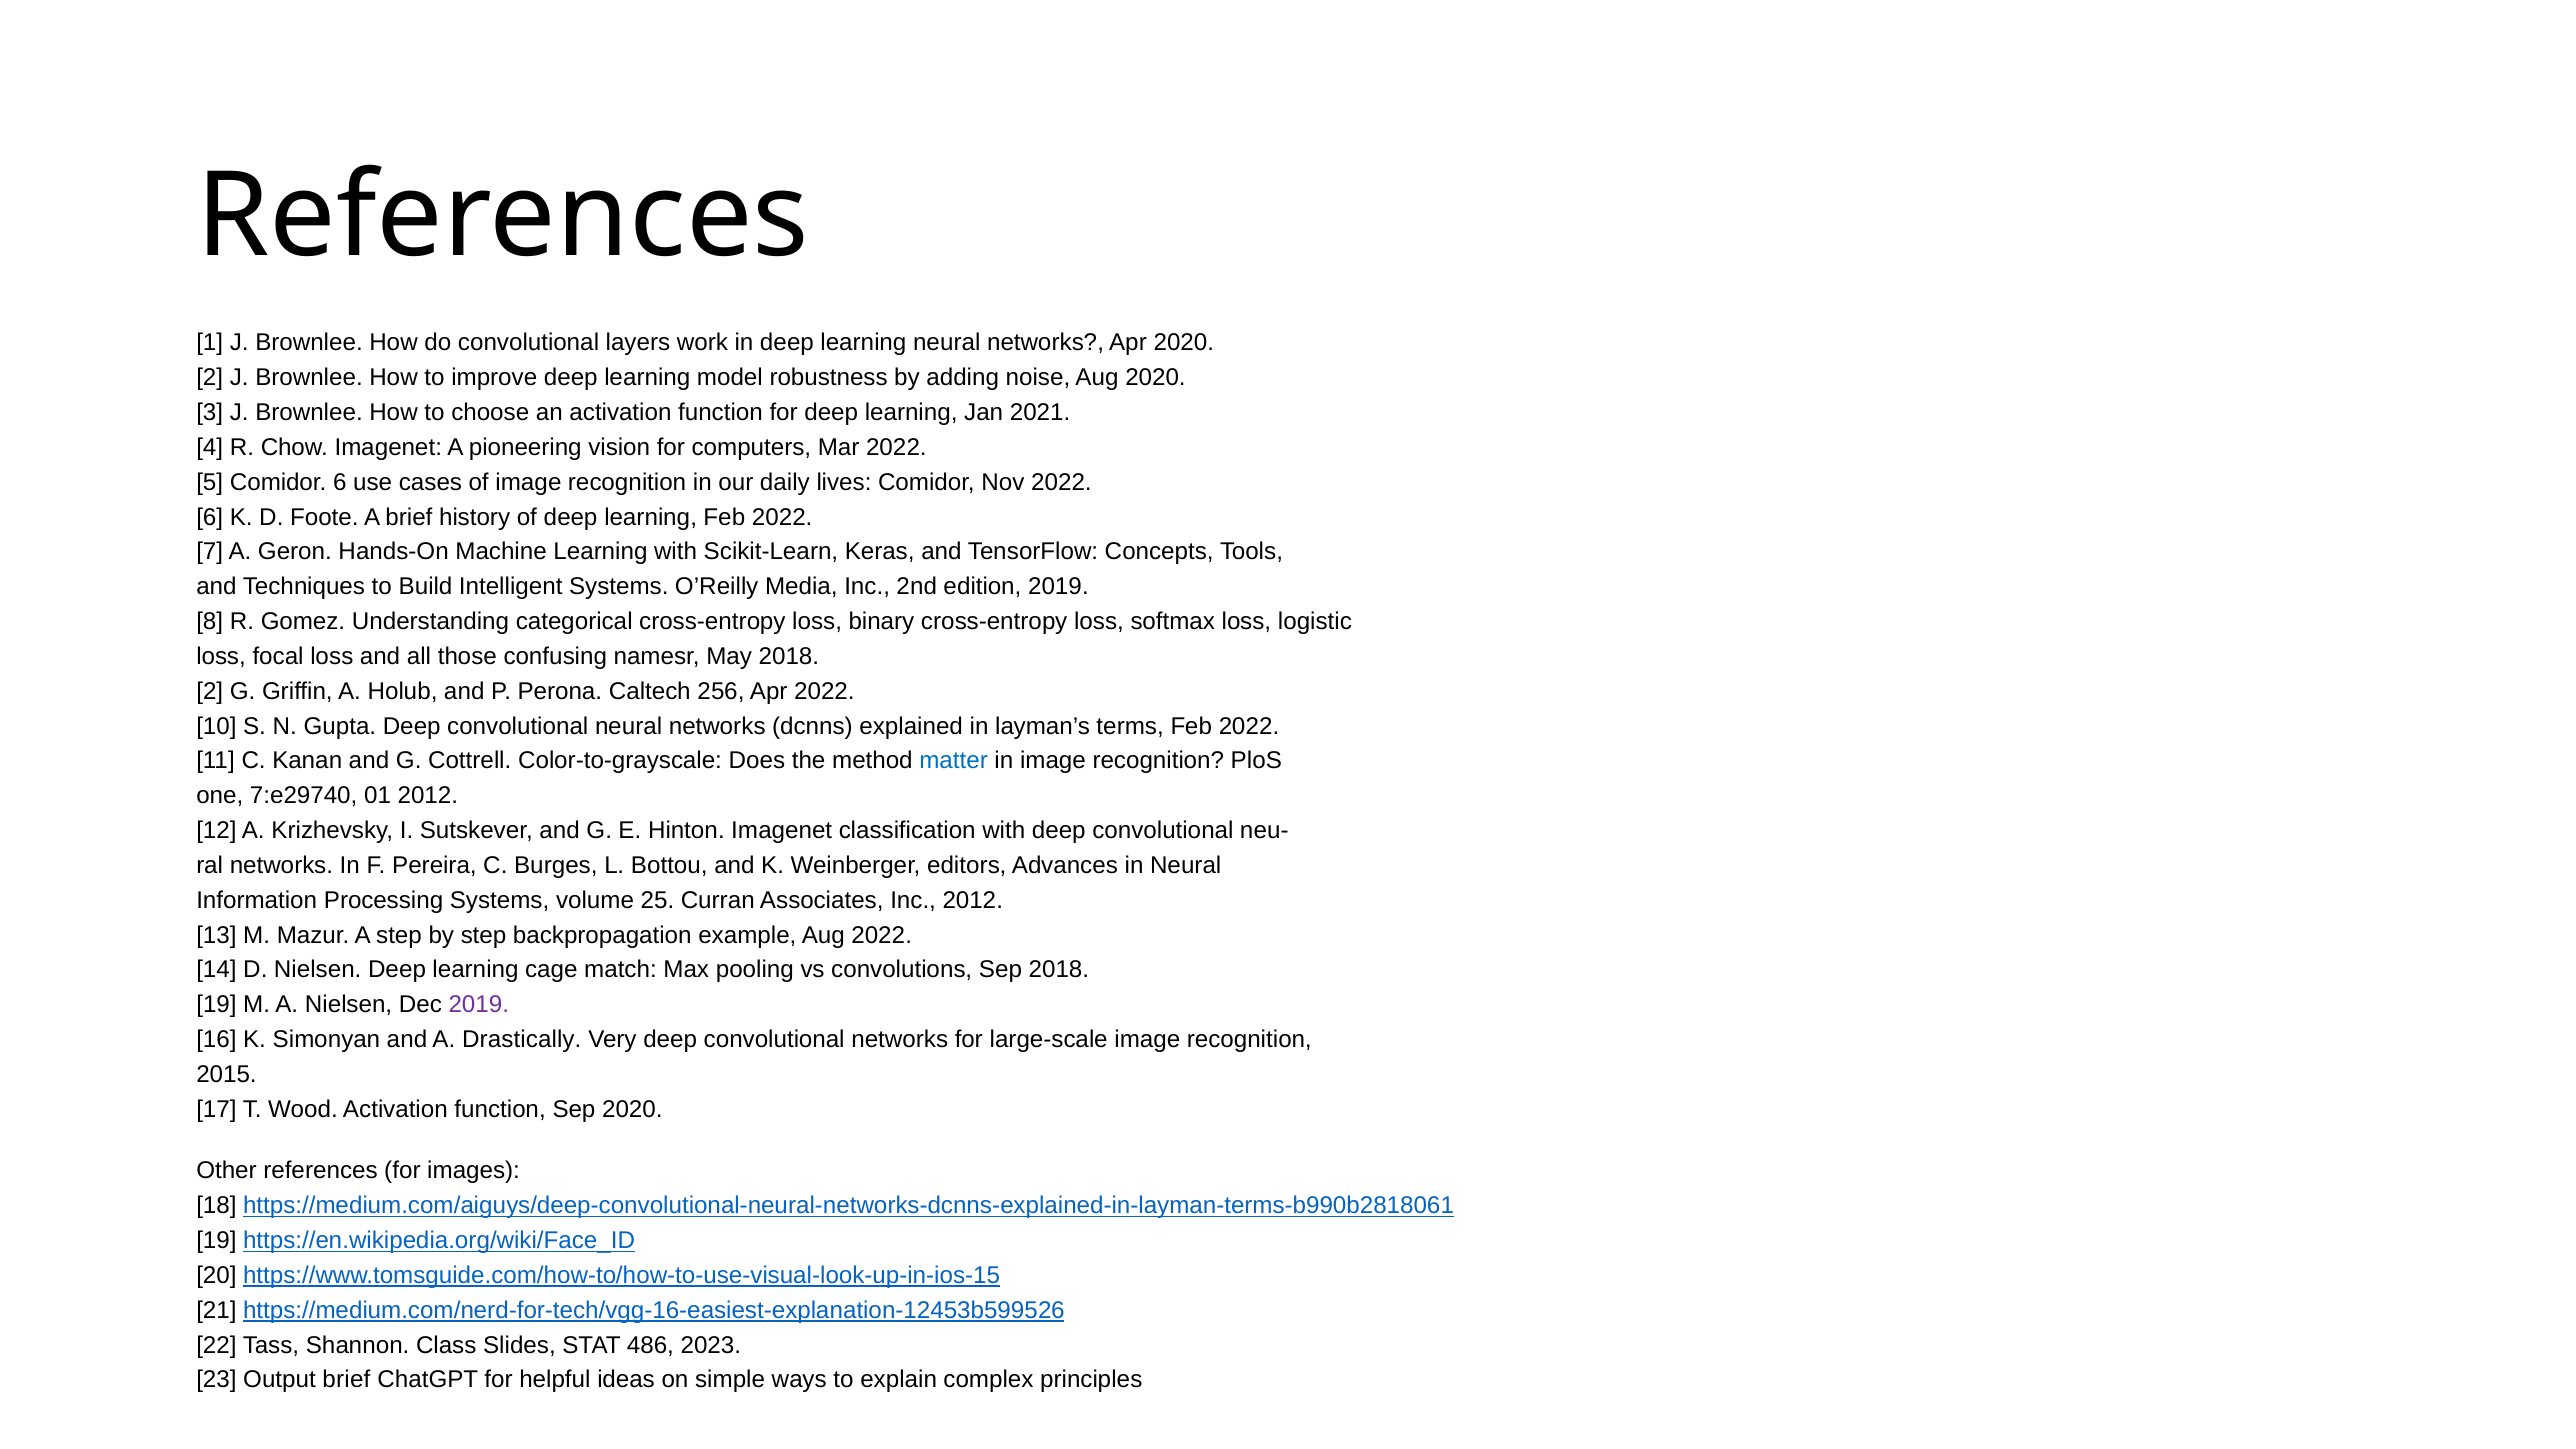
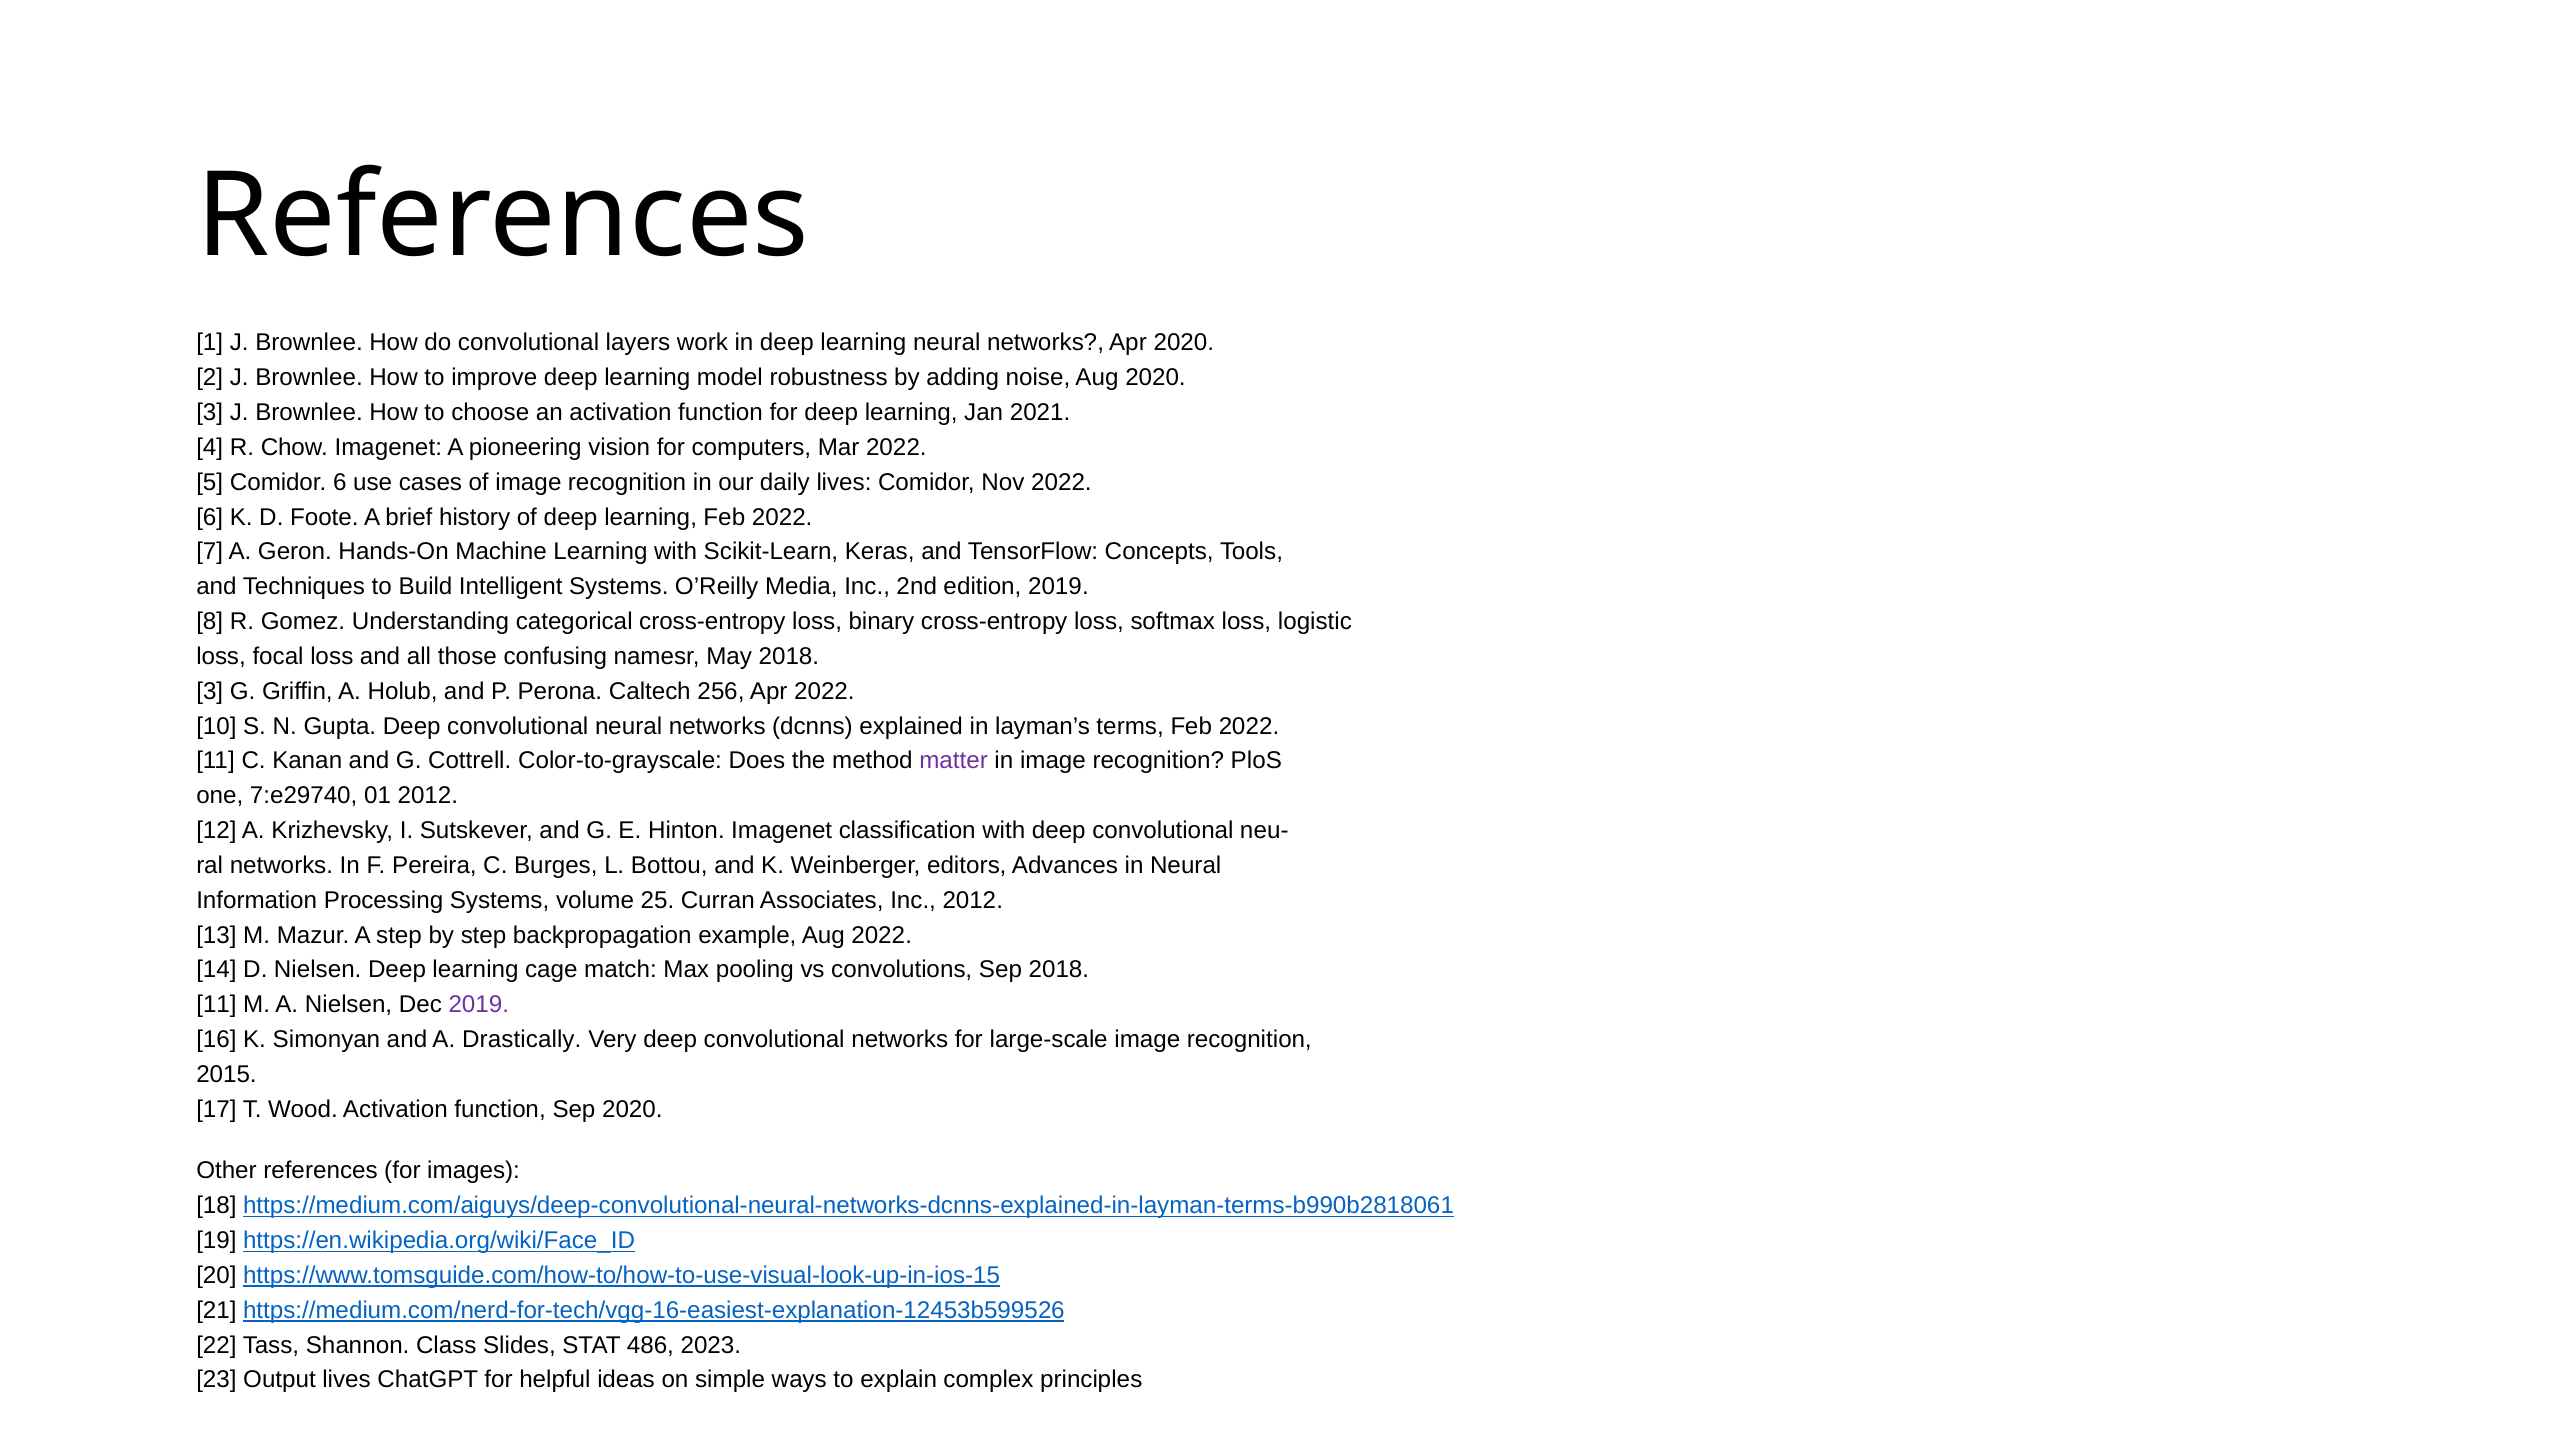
2: 2 -> 3 (210, 691)
matter colour: blue -> purple (954, 761)
19: 19 -> 11 (216, 1005)
Output brief: brief -> lives (347, 1380)
